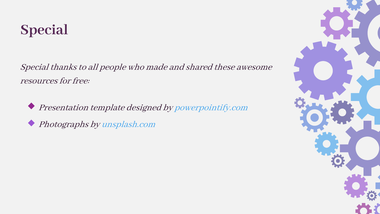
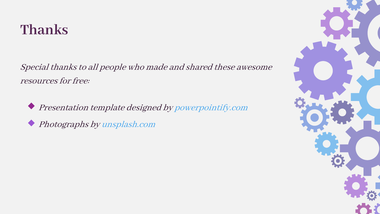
Special: Special -> Thanks (44, 29)
